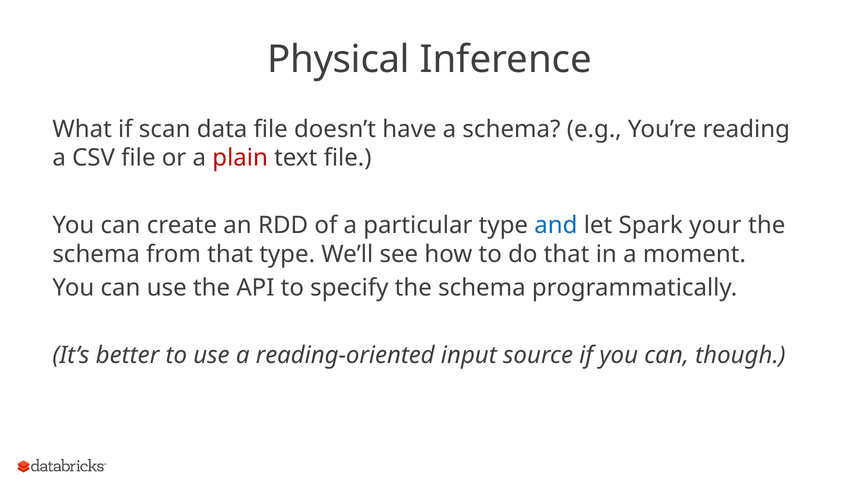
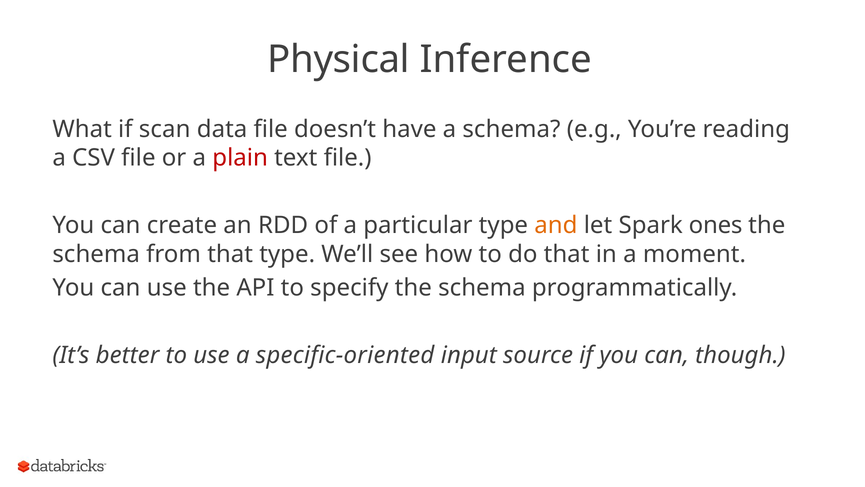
and colour: blue -> orange (556, 225)
your: your -> ones (716, 225)
reading-oriented: reading-oriented -> specific-oriented (345, 355)
